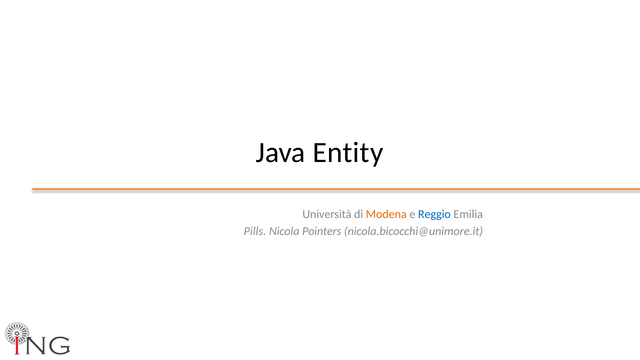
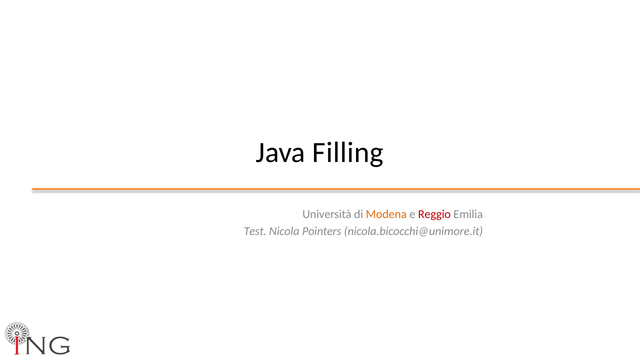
Entity: Entity -> Filling (348, 152)
Reggio colour: blue -> red (434, 214)
Pills: Pills -> Test (255, 231)
